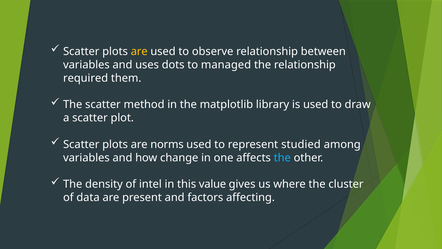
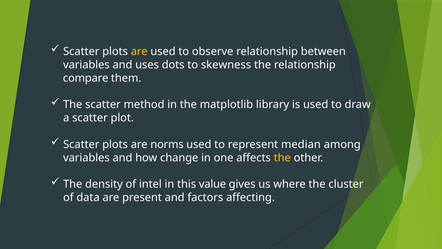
managed: managed -> skewness (226, 65)
required: required -> compare (86, 78)
studied: studied -> median (301, 144)
the colour: light blue -> yellow (282, 157)
